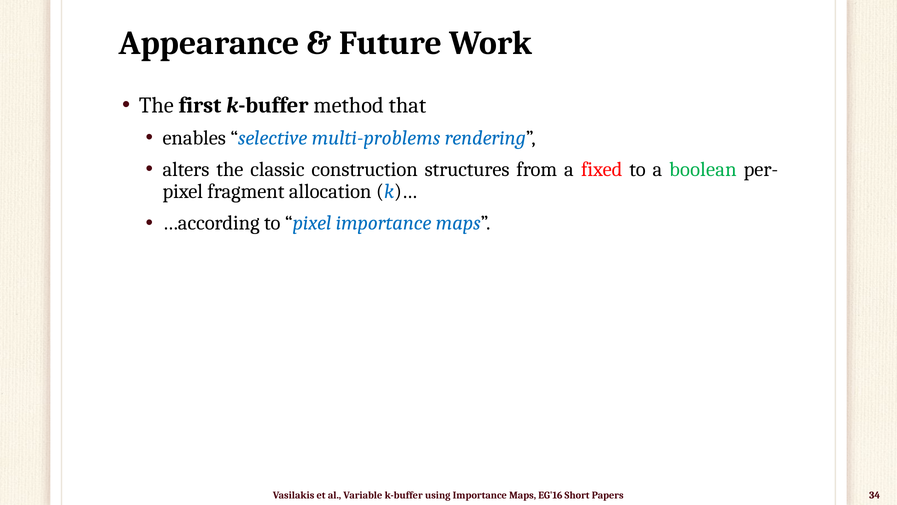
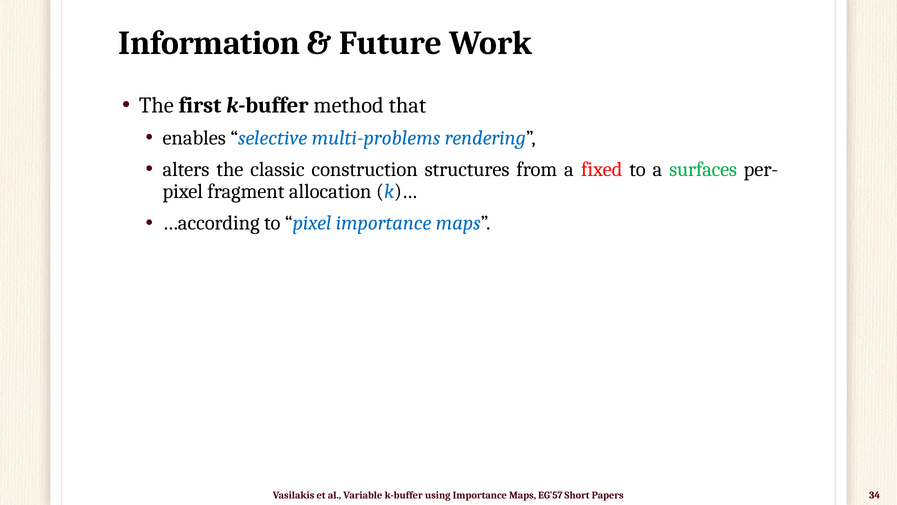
Appearance: Appearance -> Information (209, 43)
boolean: boolean -> surfaces (703, 169)
EG'16: EG'16 -> EG'57 (550, 495)
